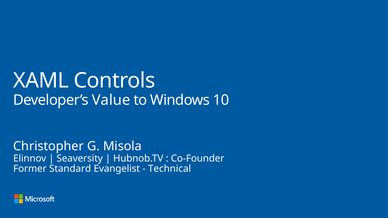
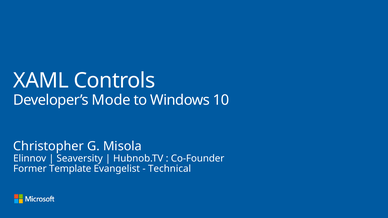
Value: Value -> Mode (111, 100)
Standard: Standard -> Template (70, 169)
